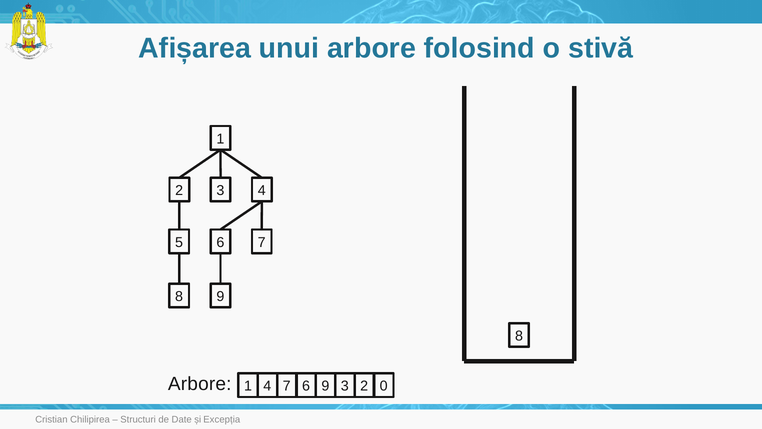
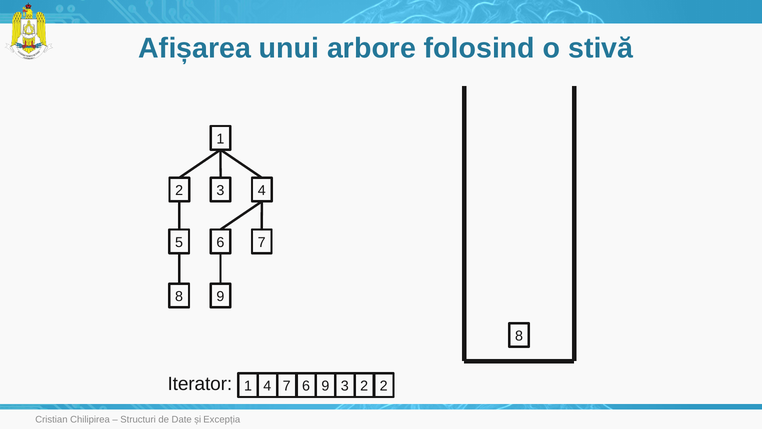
Arbore: Arbore -> Iterator (200, 383)
9 0: 0 -> 2 (384, 386)
